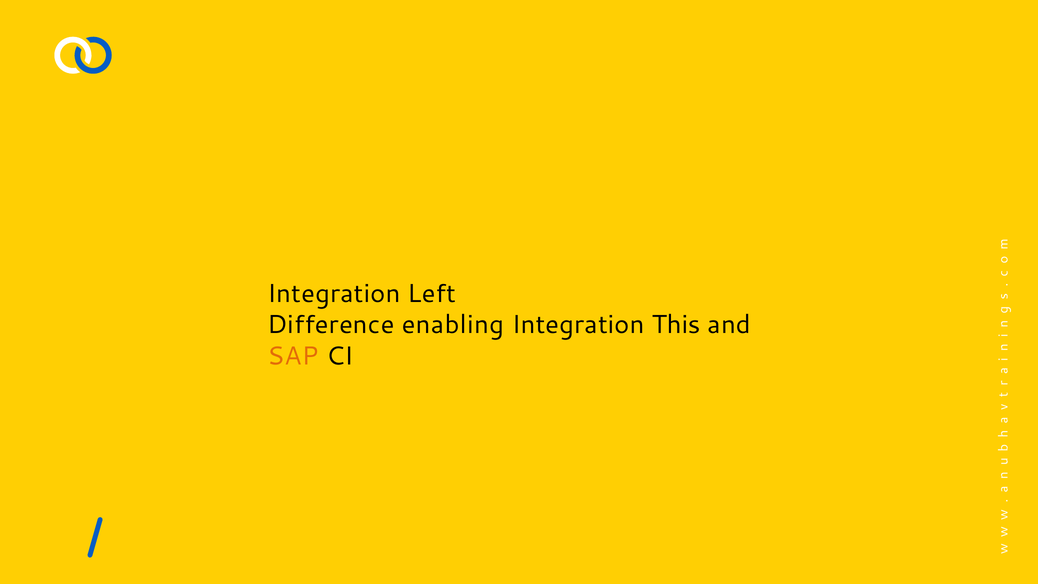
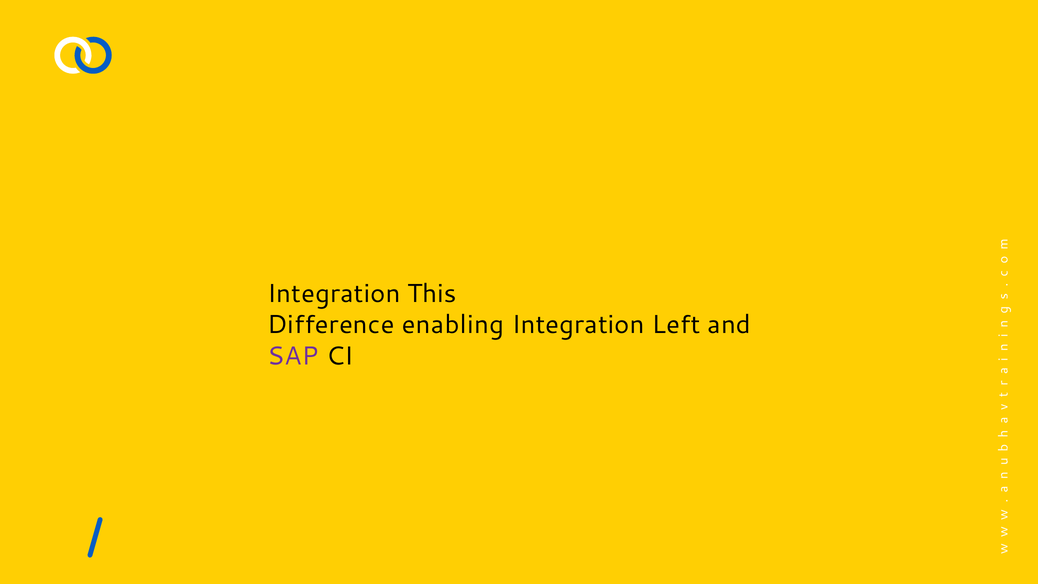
Left: Left -> This (432, 294)
This: This -> Left (676, 325)
SAP colour: orange -> purple (293, 356)
